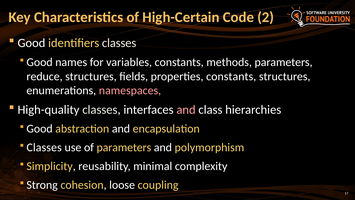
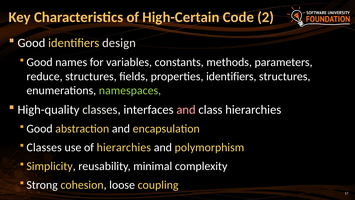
identifiers classes: classes -> design (119, 43)
properties constants: constants -> identifiers (231, 76)
namespaces colour: pink -> light green (130, 90)
of parameters: parameters -> hierarchies (124, 147)
